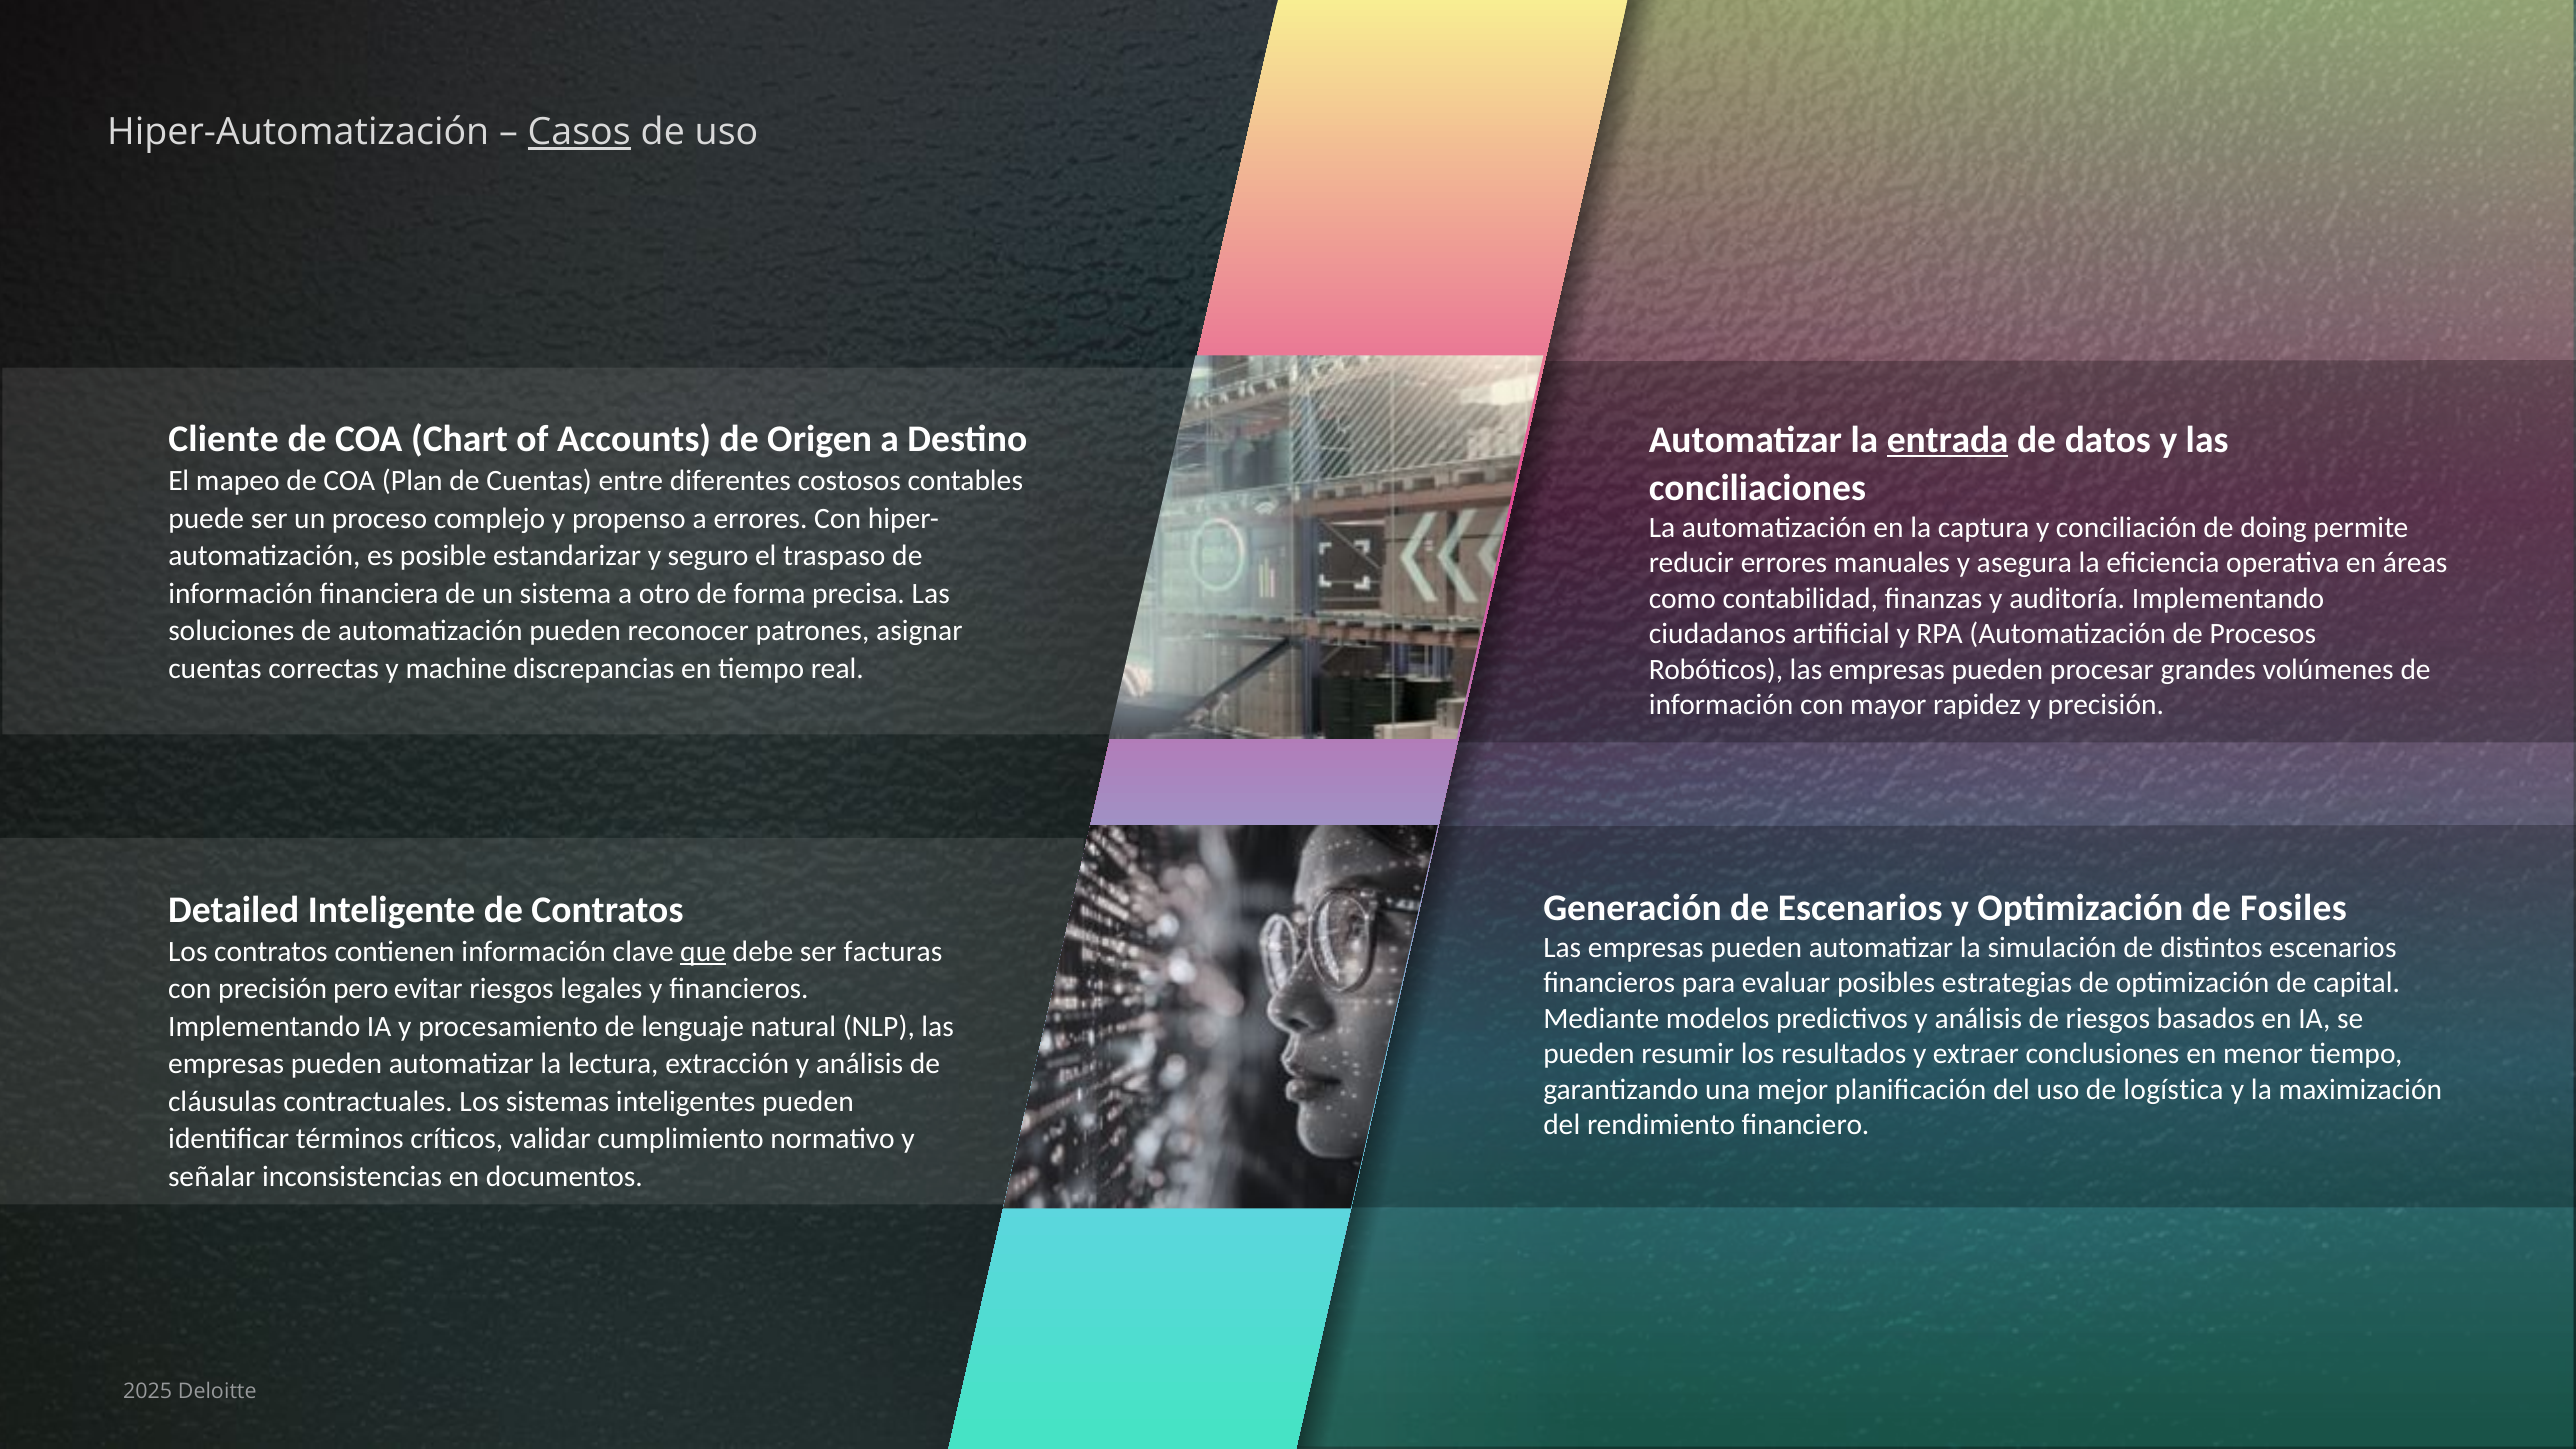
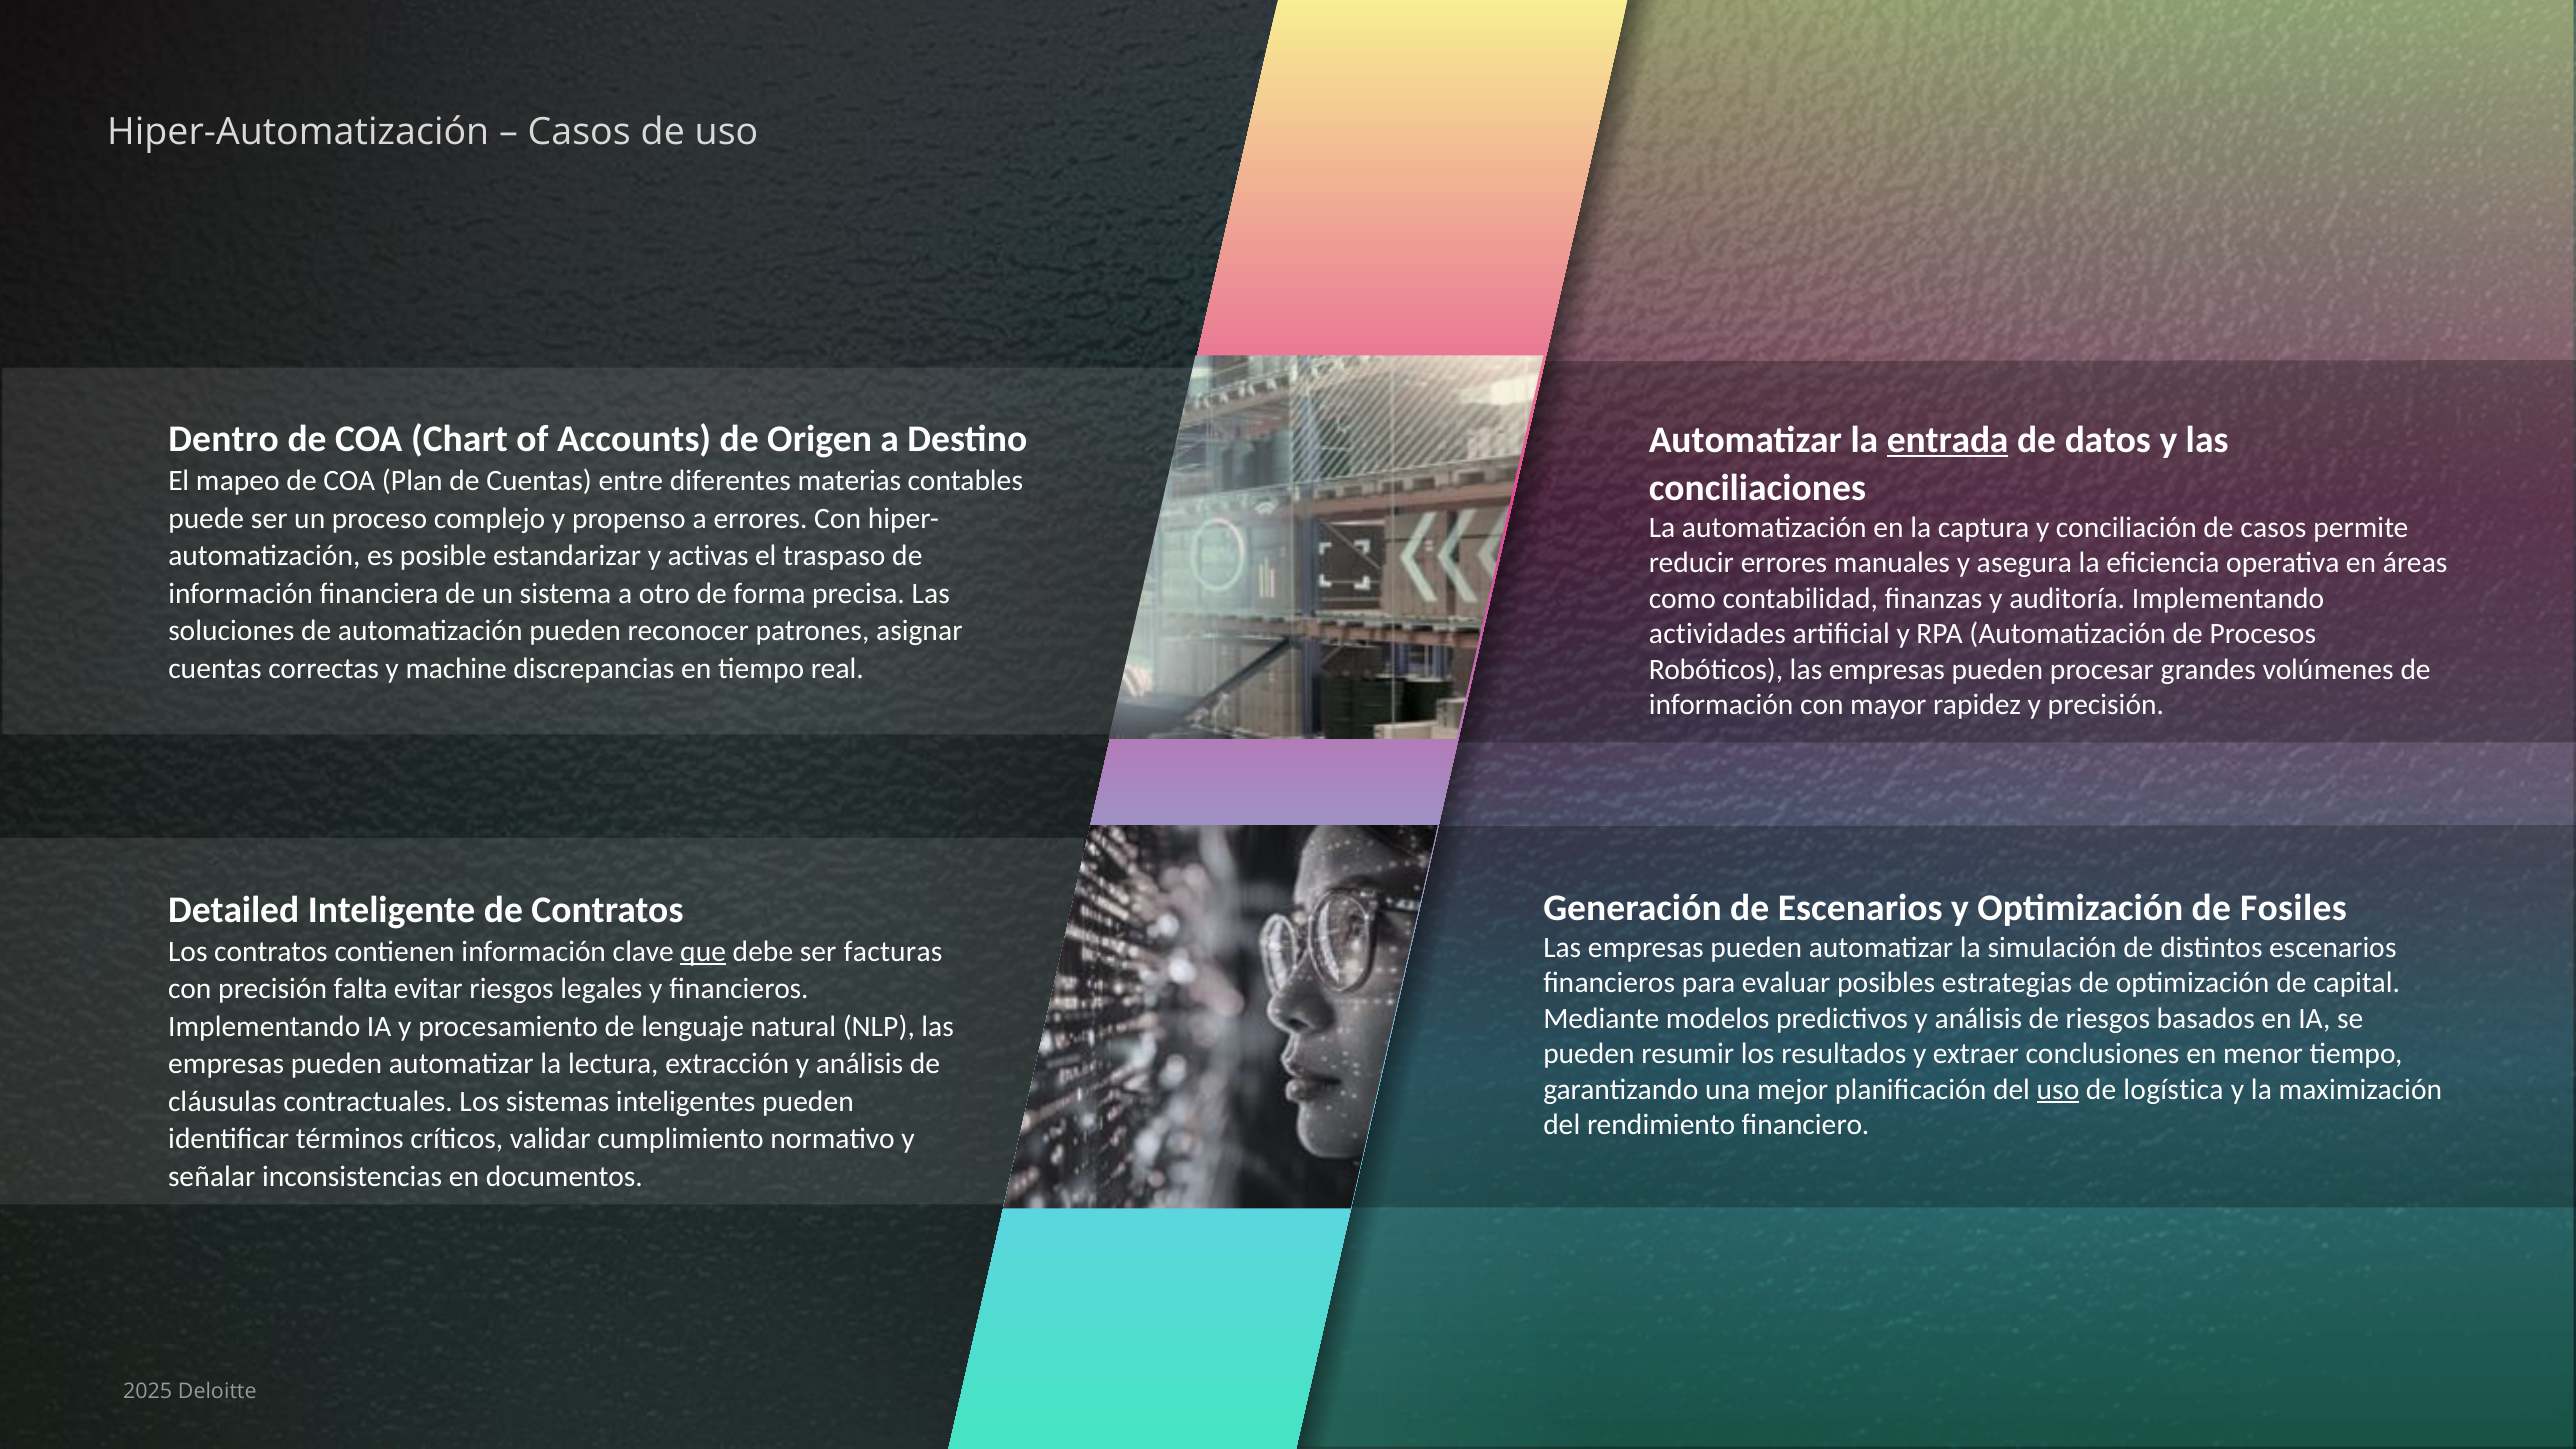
Casos underline: present -> none (579, 132)
Cliente: Cliente -> Dentro (224, 439)
costosos: costosos -> materias (849, 481)
de doing: doing -> casos (2273, 527)
seguro: seguro -> activas (708, 556)
ciudadanos: ciudadanos -> actividades (1717, 634)
pero: pero -> falta (361, 989)
uso underline: none -> present (2058, 1089)
